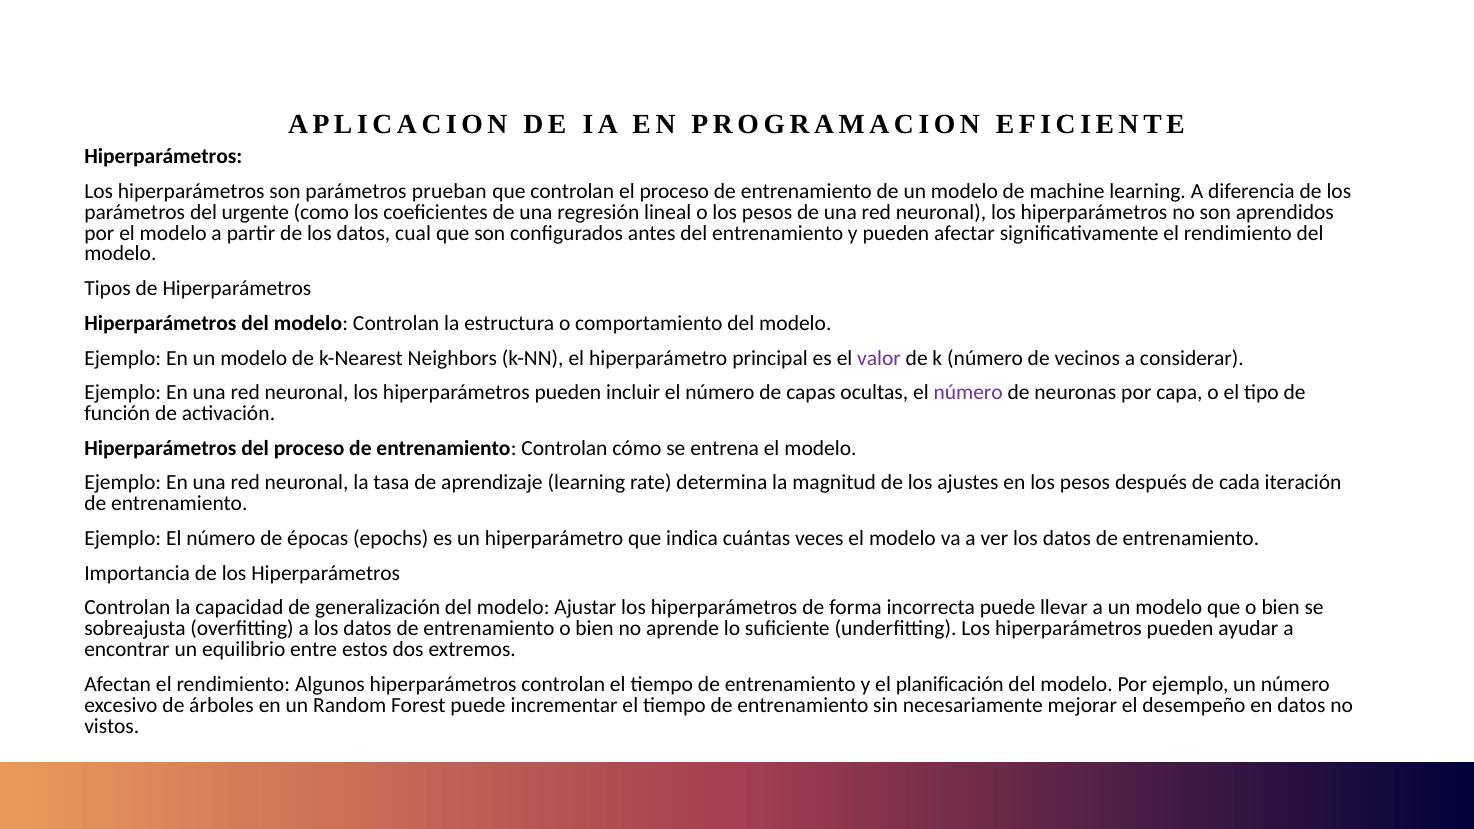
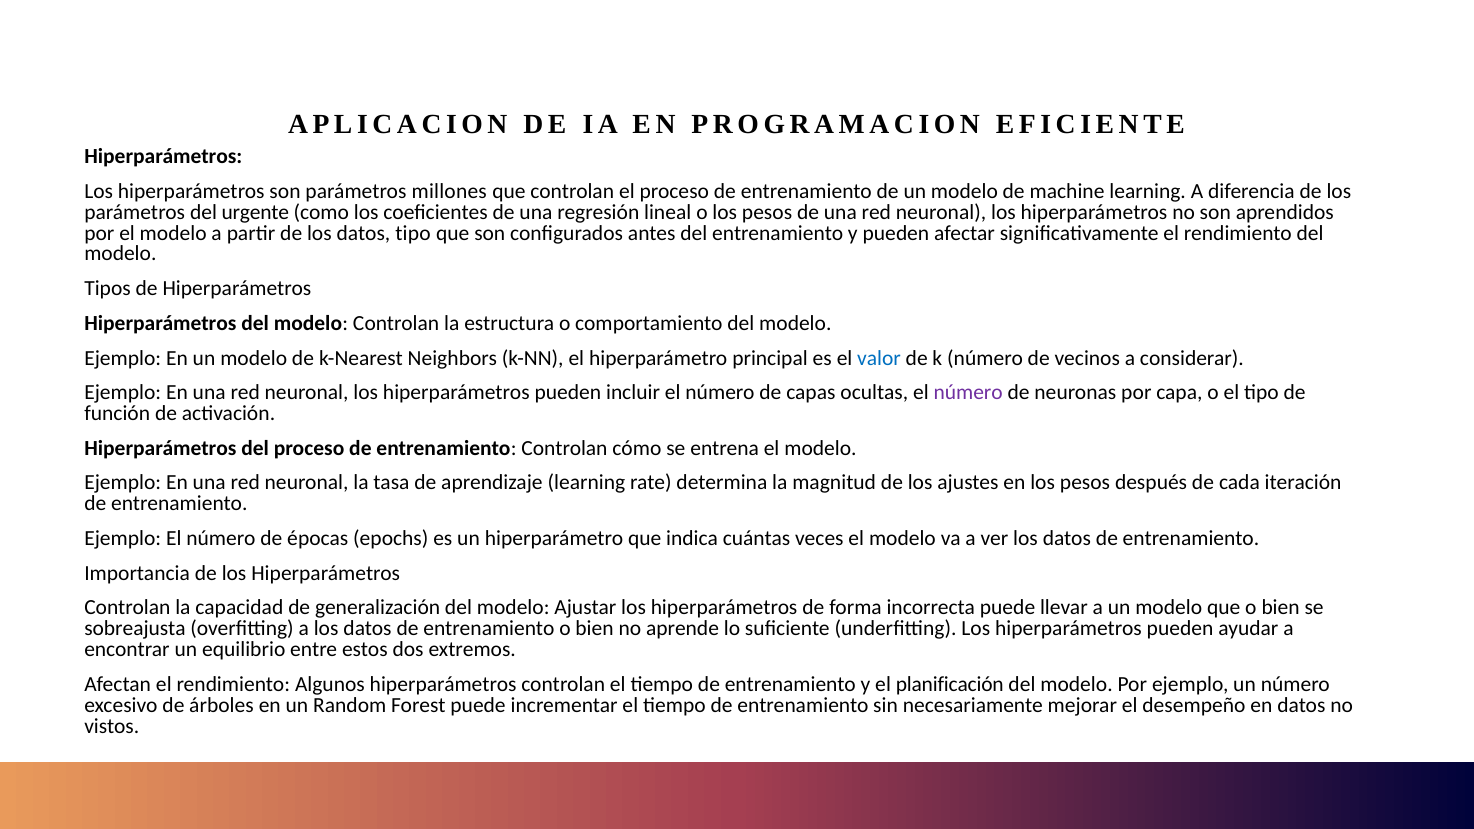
prueban: prueban -> millones (449, 191)
datos cual: cual -> tipo (413, 233)
valor colour: purple -> blue (879, 358)
